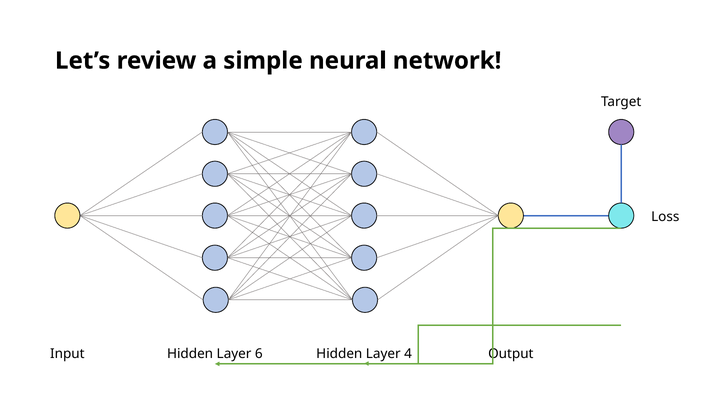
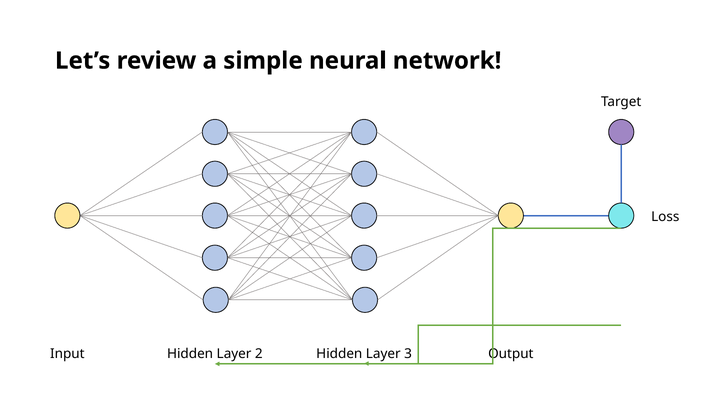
6: 6 -> 2 (259, 354)
4: 4 -> 3 (408, 354)
